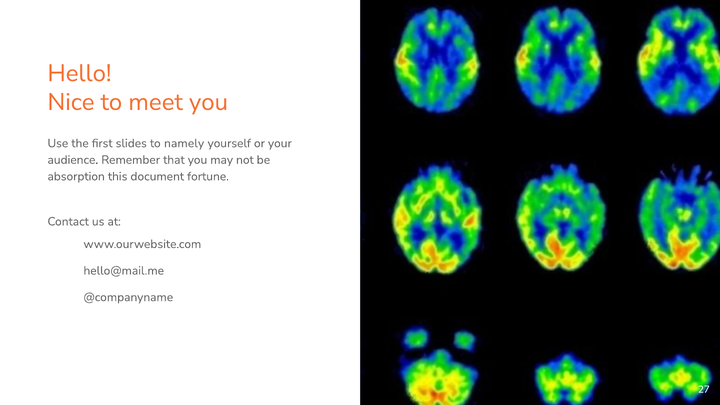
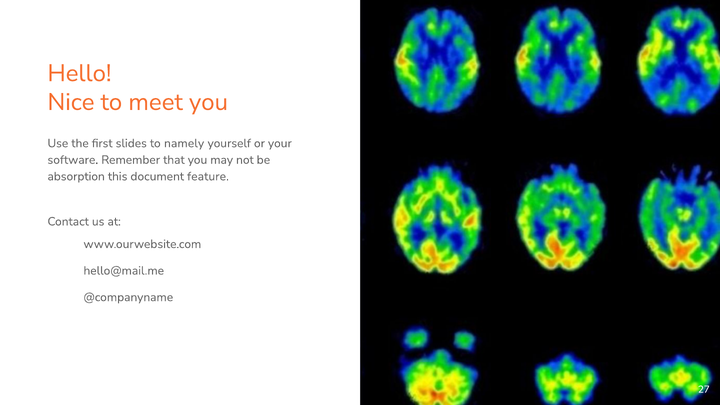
audience: audience -> software (73, 160)
fortune: fortune -> feature (208, 176)
